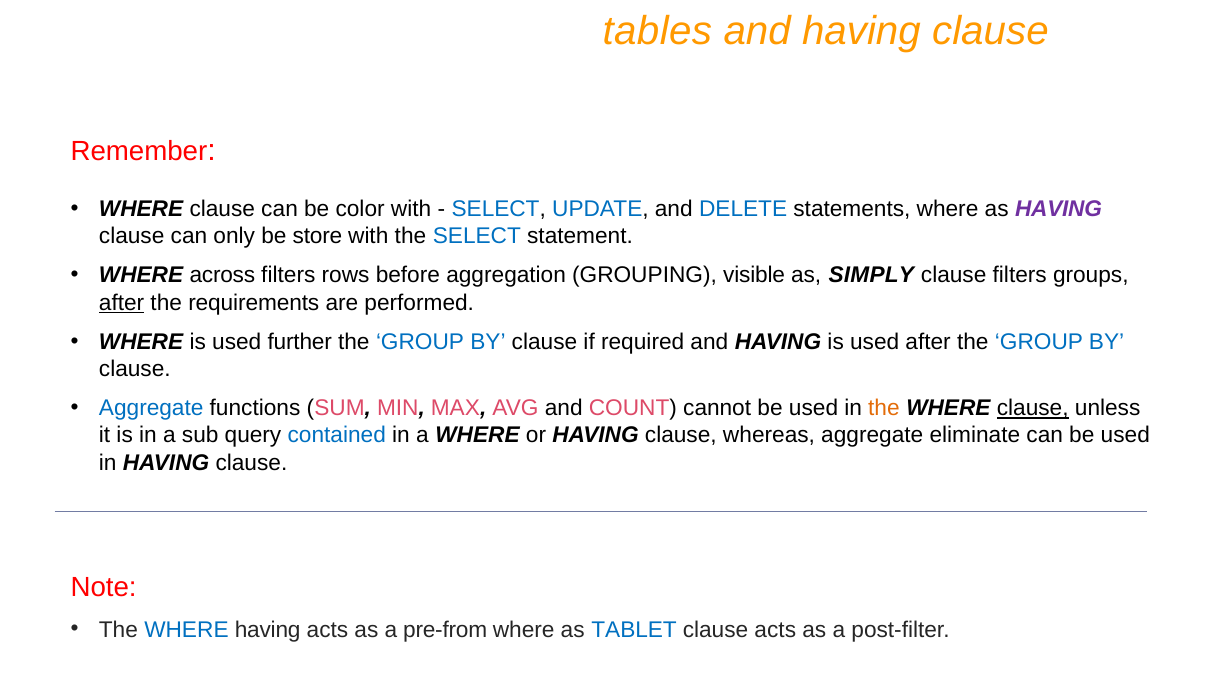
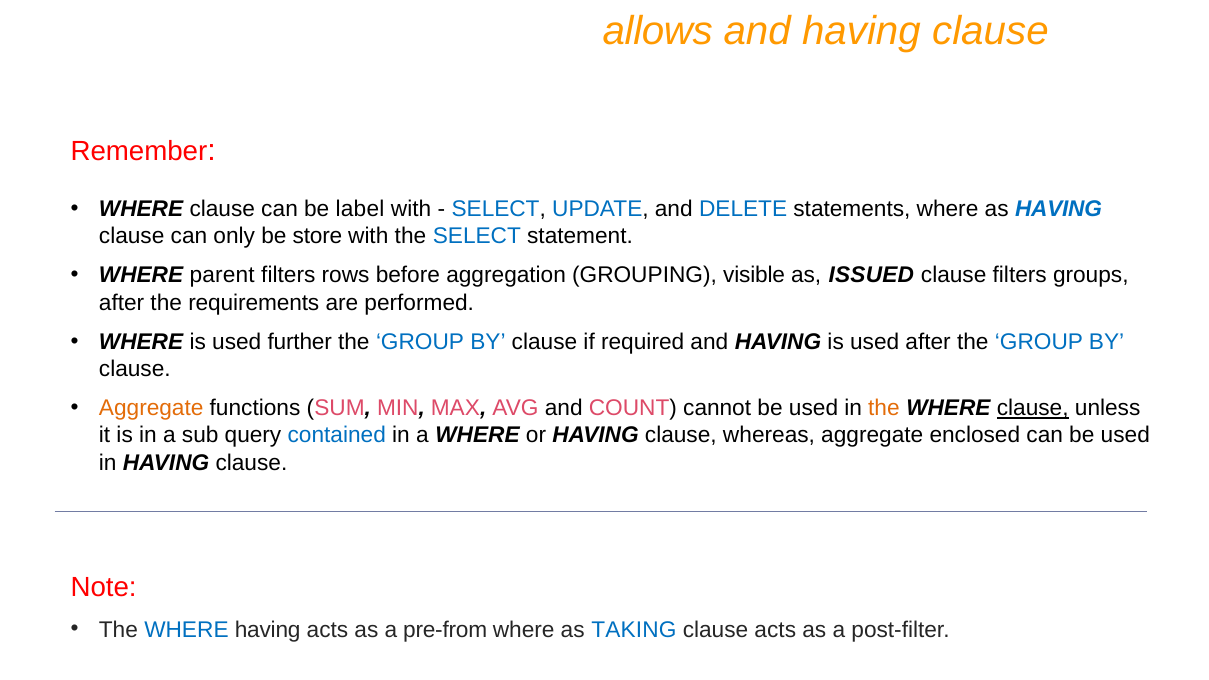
tables: tables -> allows (658, 31)
color: color -> label (360, 209)
HAVING colour: purple -> blue (1059, 209)
across: across -> parent (222, 275)
SIMPLY: SIMPLY -> ISSUED (871, 275)
after underline: present -> none (122, 303)
Aggregate colour: blue -> orange (151, 408)
eliminate: eliminate -> enclosed (975, 436)
TABLET: TABLET -> TAKING (634, 630)
